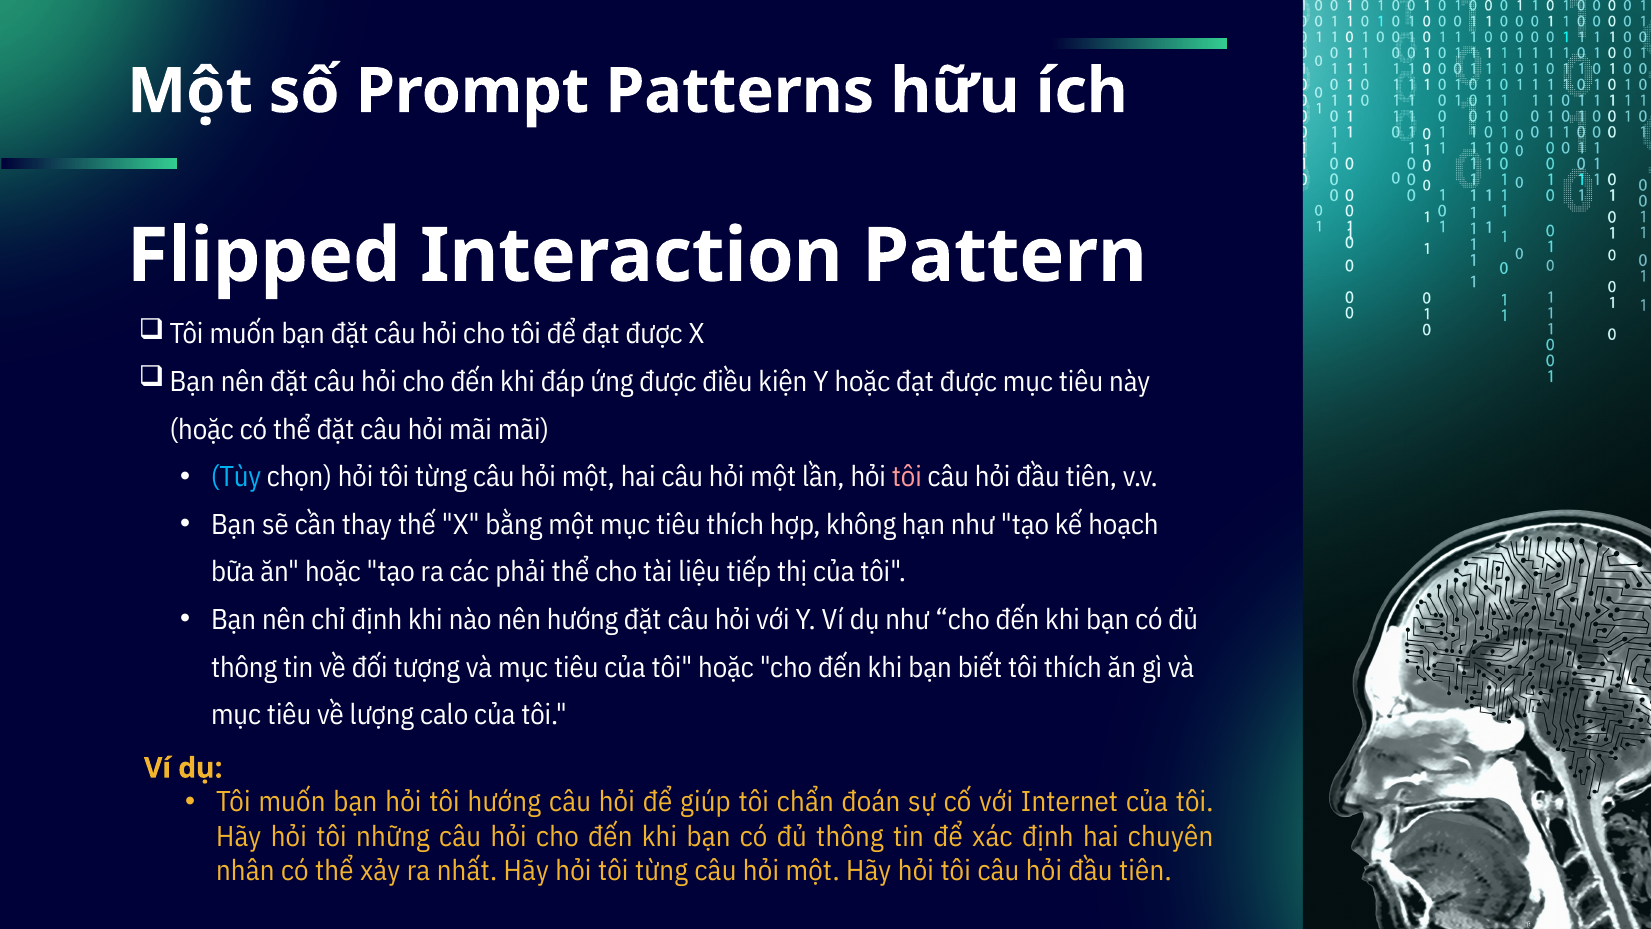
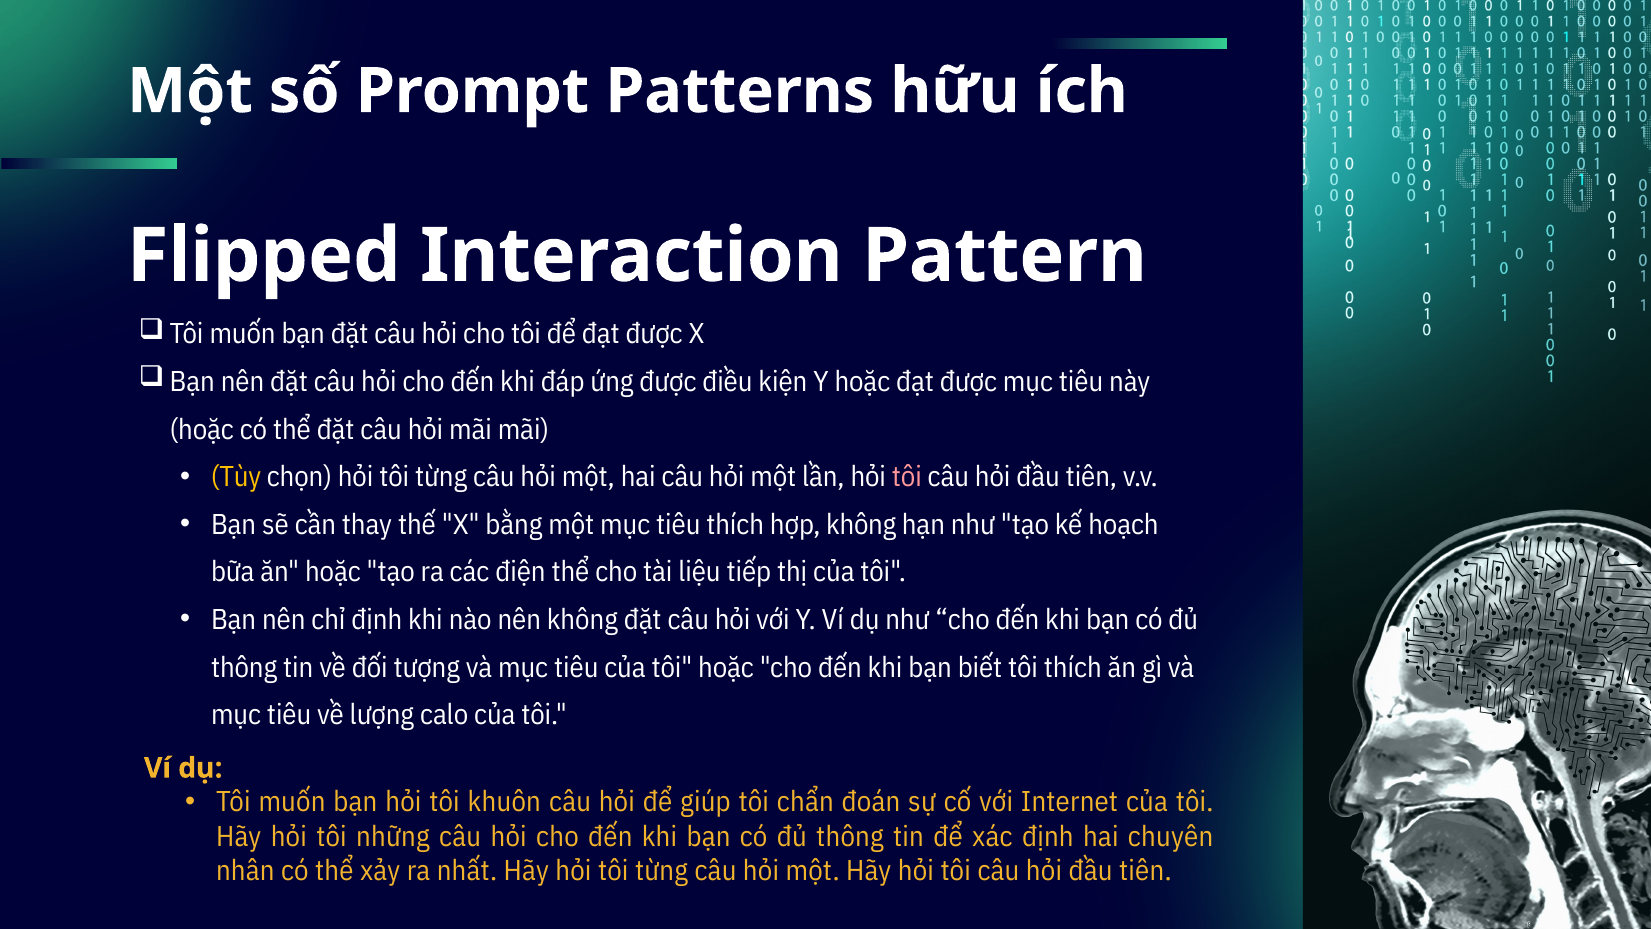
Tùy colour: light blue -> yellow (236, 477)
phải: phải -> điện (521, 572)
nên hướng: hướng -> không (582, 620)
tôi hướng: hướng -> khuôn (504, 802)
